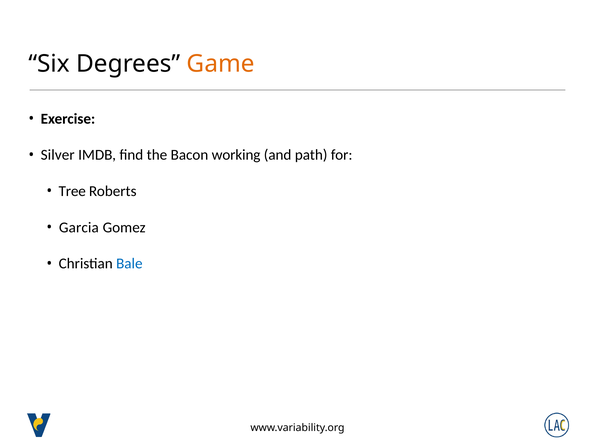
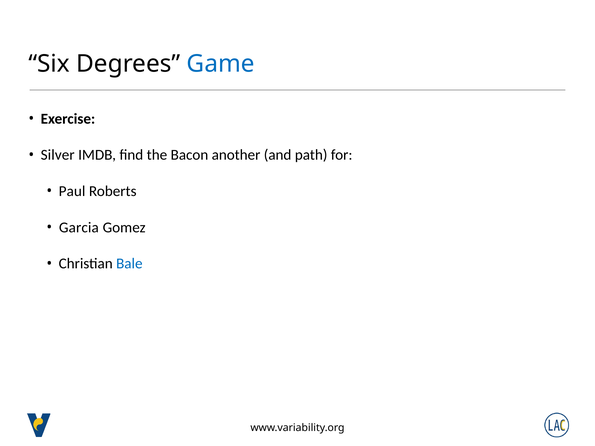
Game colour: orange -> blue (221, 64)
working: working -> another (236, 155)
Tree: Tree -> Paul (72, 191)
